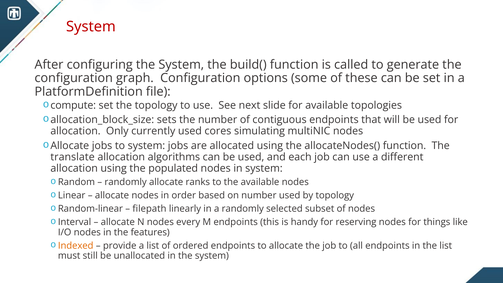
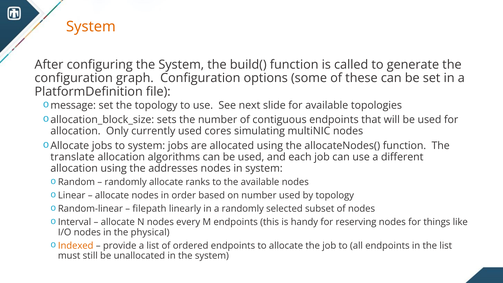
System colour: red -> orange (91, 27)
compute: compute -> message (73, 105)
populated: populated -> addresses (173, 168)
features: features -> physical (150, 232)
